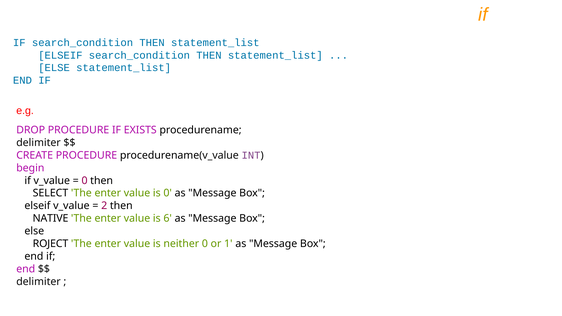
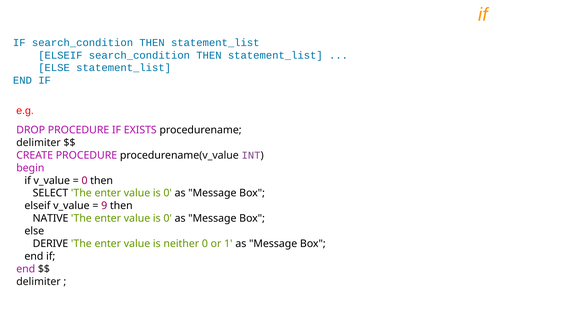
2: 2 -> 9 (104, 206)
6: 6 -> 0 (168, 219)
ROJECT: ROJECT -> DERIVE (50, 244)
